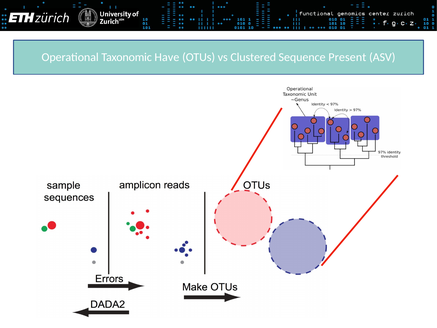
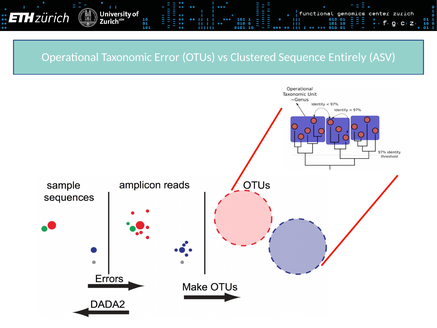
Have: Have -> Error (167, 57)
Present: Present -> Entirely (347, 57)
